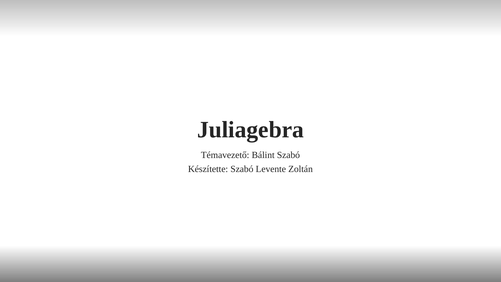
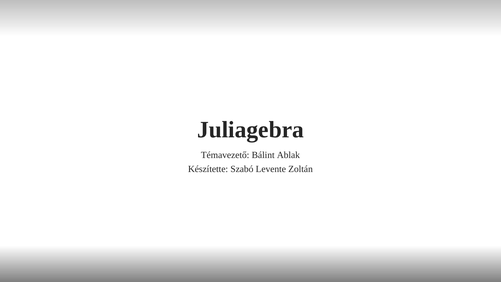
Bálint Szabó: Szabó -> Ablak (288, 155)
